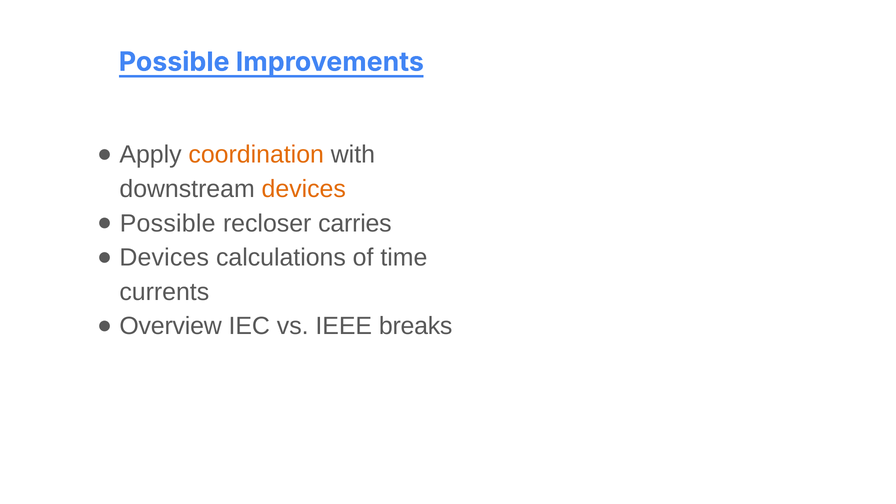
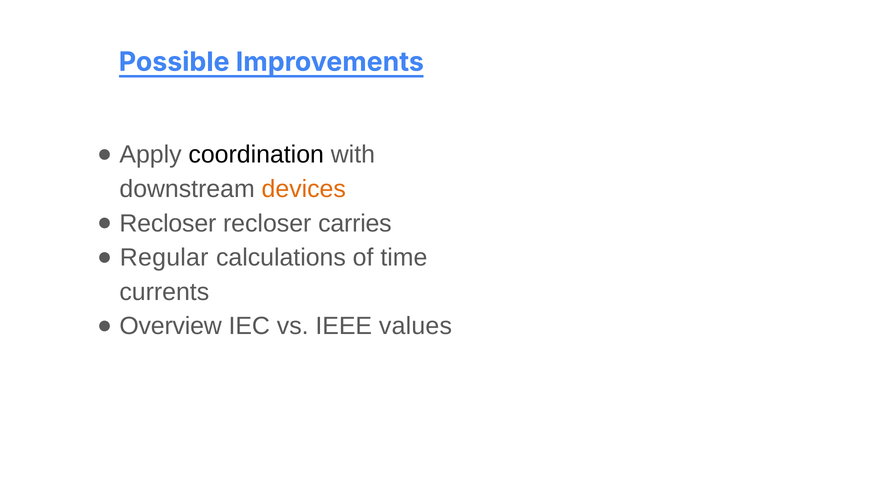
coordination colour: orange -> black (256, 155)
Possible: Possible -> Recloser (168, 223)
Devices: Devices -> Regular (164, 258)
breaks: breaks -> values (415, 326)
